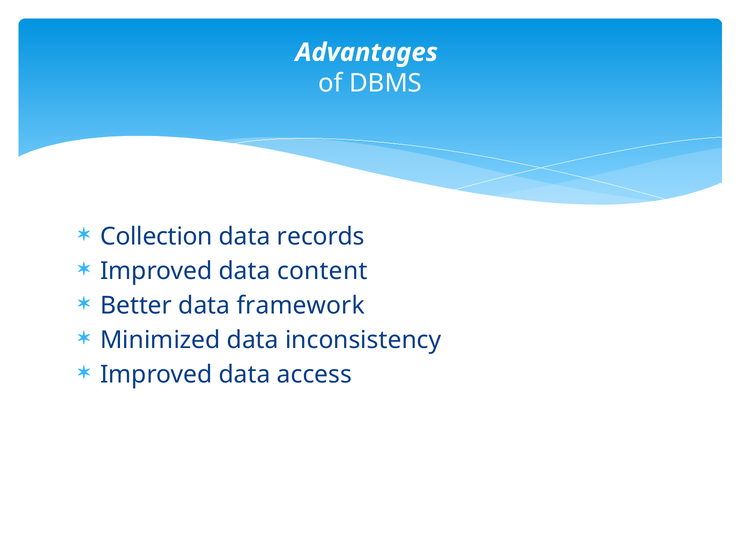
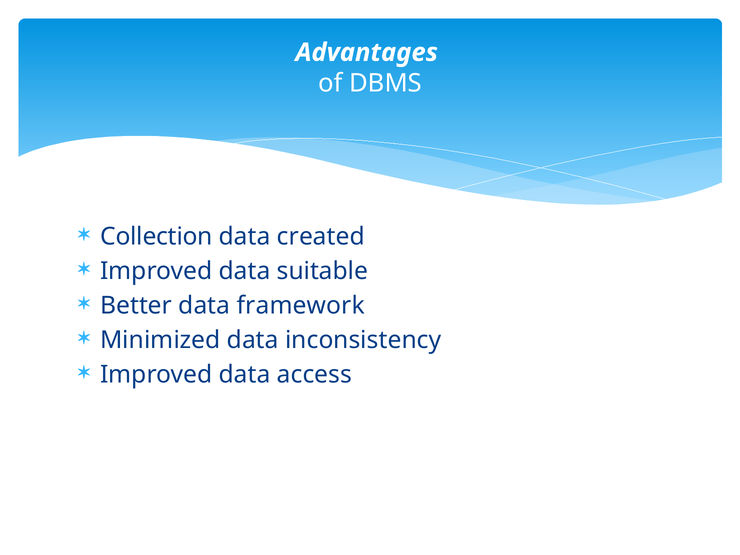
records: records -> created (321, 237)
content: content -> suitable (322, 271)
